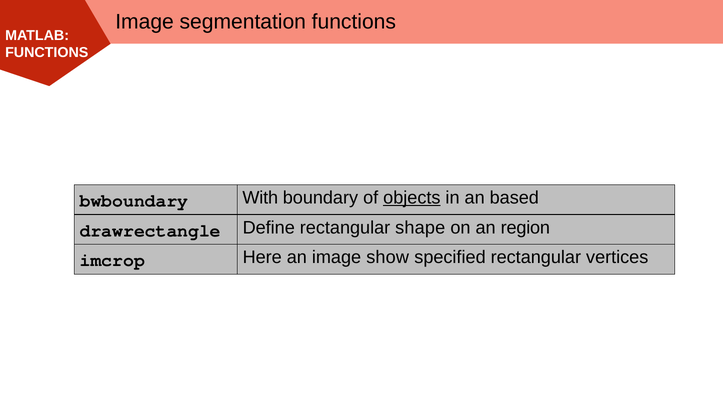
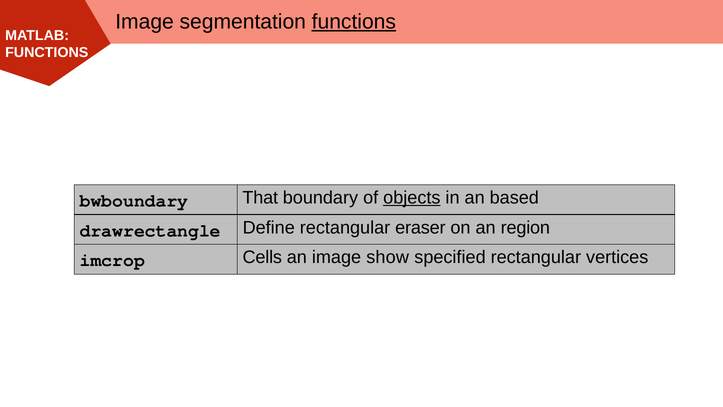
functions underline: none -> present (354, 22)
With: With -> That (260, 198)
shape: shape -> eraser (420, 227)
Here: Here -> Cells (262, 257)
